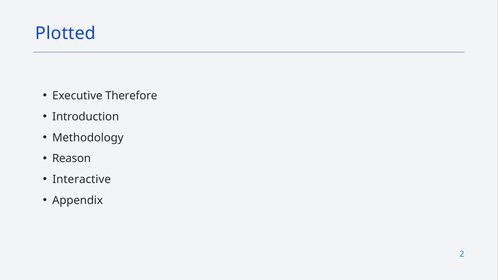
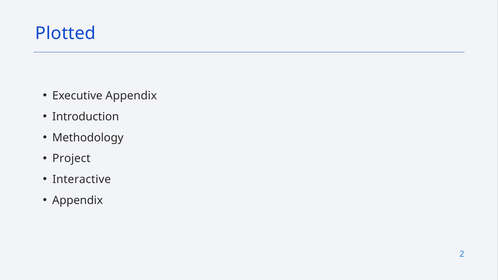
Executive Therefore: Therefore -> Appendix (131, 96)
Reason: Reason -> Project (71, 159)
